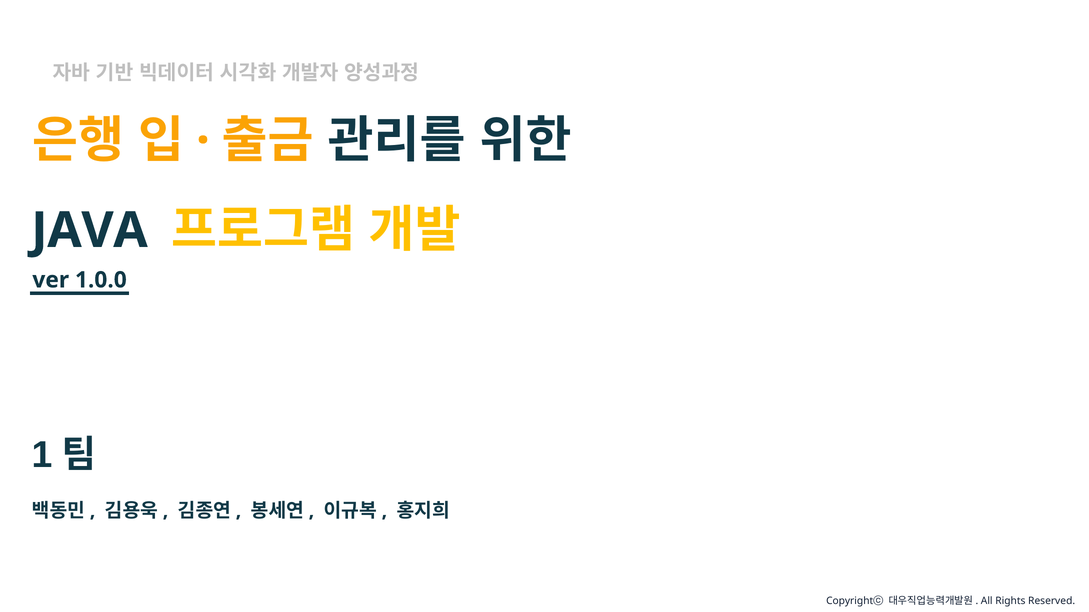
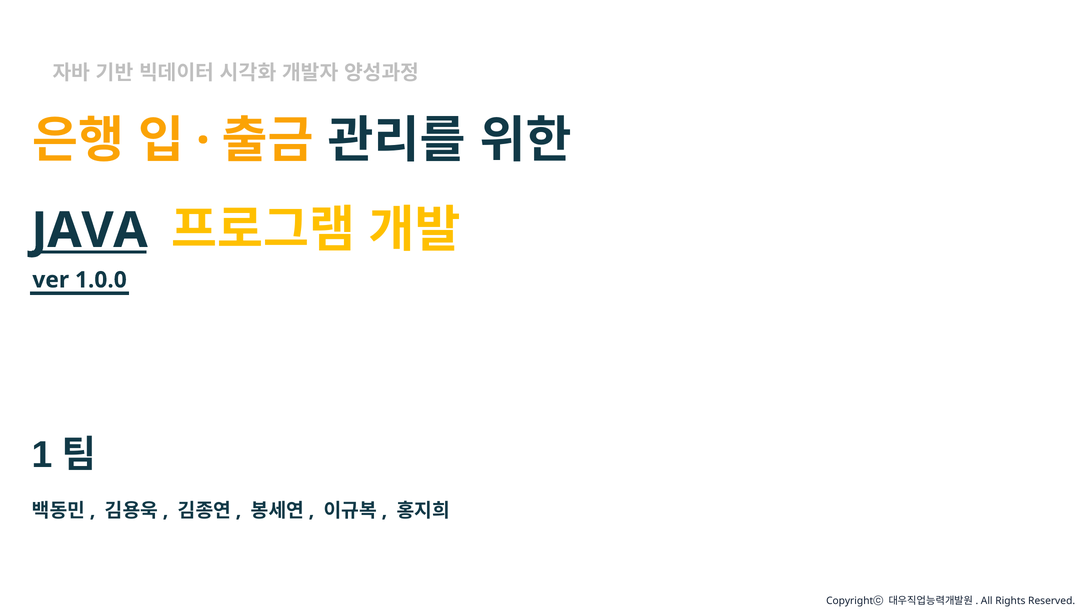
JAVA underline: none -> present (89, 231)
